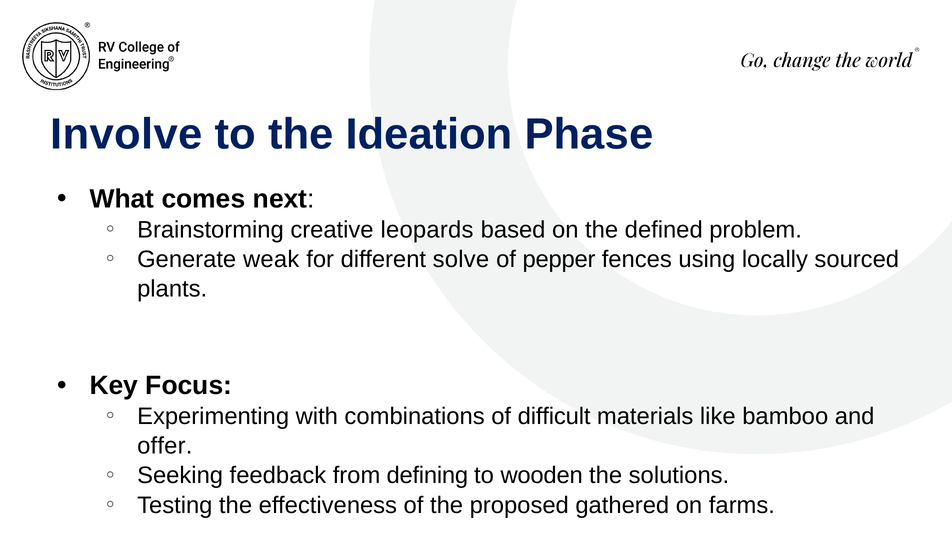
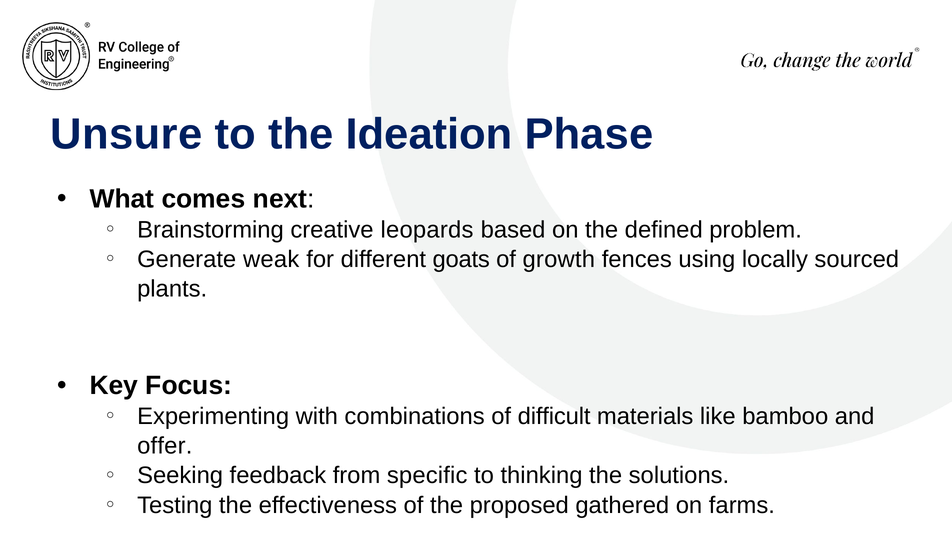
Involve: Involve -> Unsure (126, 134)
solve: solve -> goats (461, 259)
pepper: pepper -> growth (559, 259)
defining: defining -> specific (427, 475)
wooden: wooden -> thinking (542, 475)
